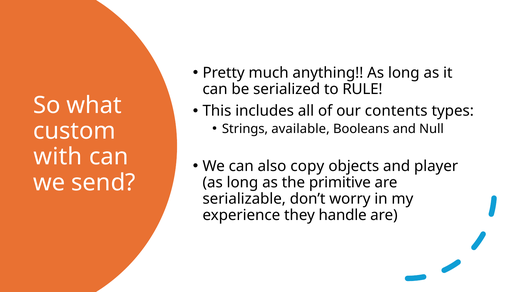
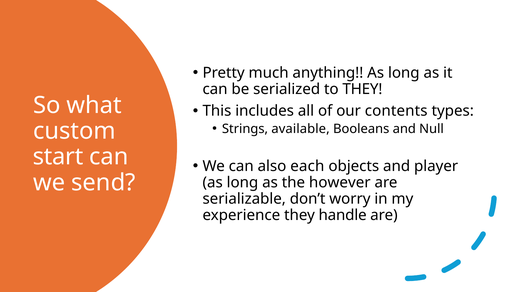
to RULE: RULE -> THEY (362, 89)
with: with -> start (58, 156)
copy: copy -> each (307, 166)
primitive: primitive -> however (340, 182)
